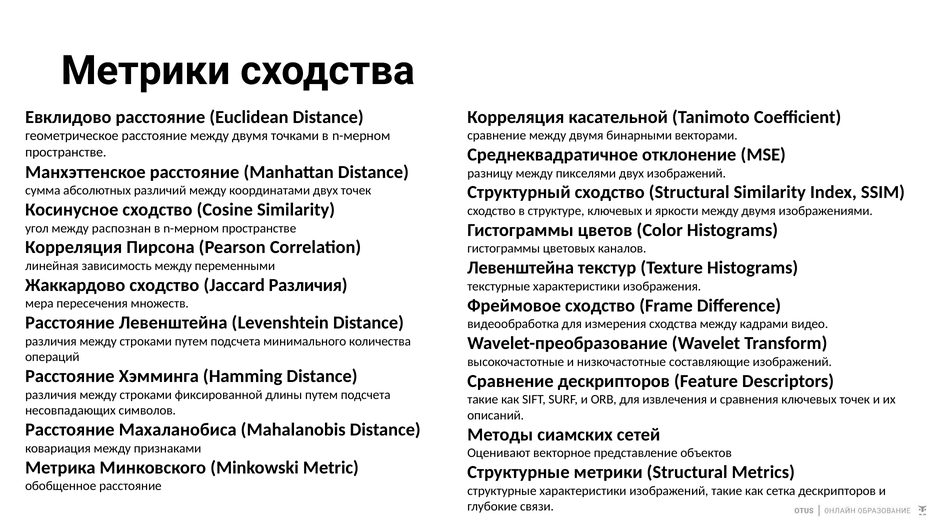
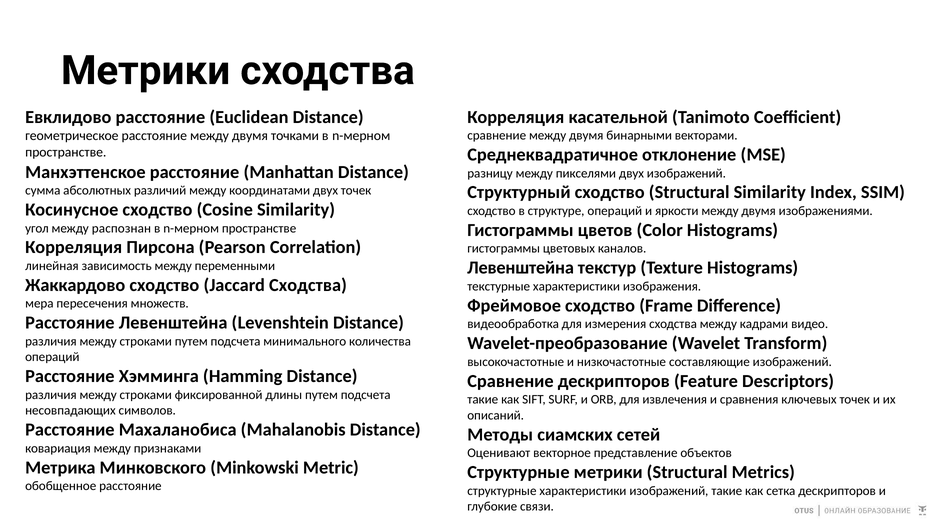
структуре ключевых: ключевых -> операций (615, 211)
Jaccard Различия: Различия -> Сходства (308, 285)
